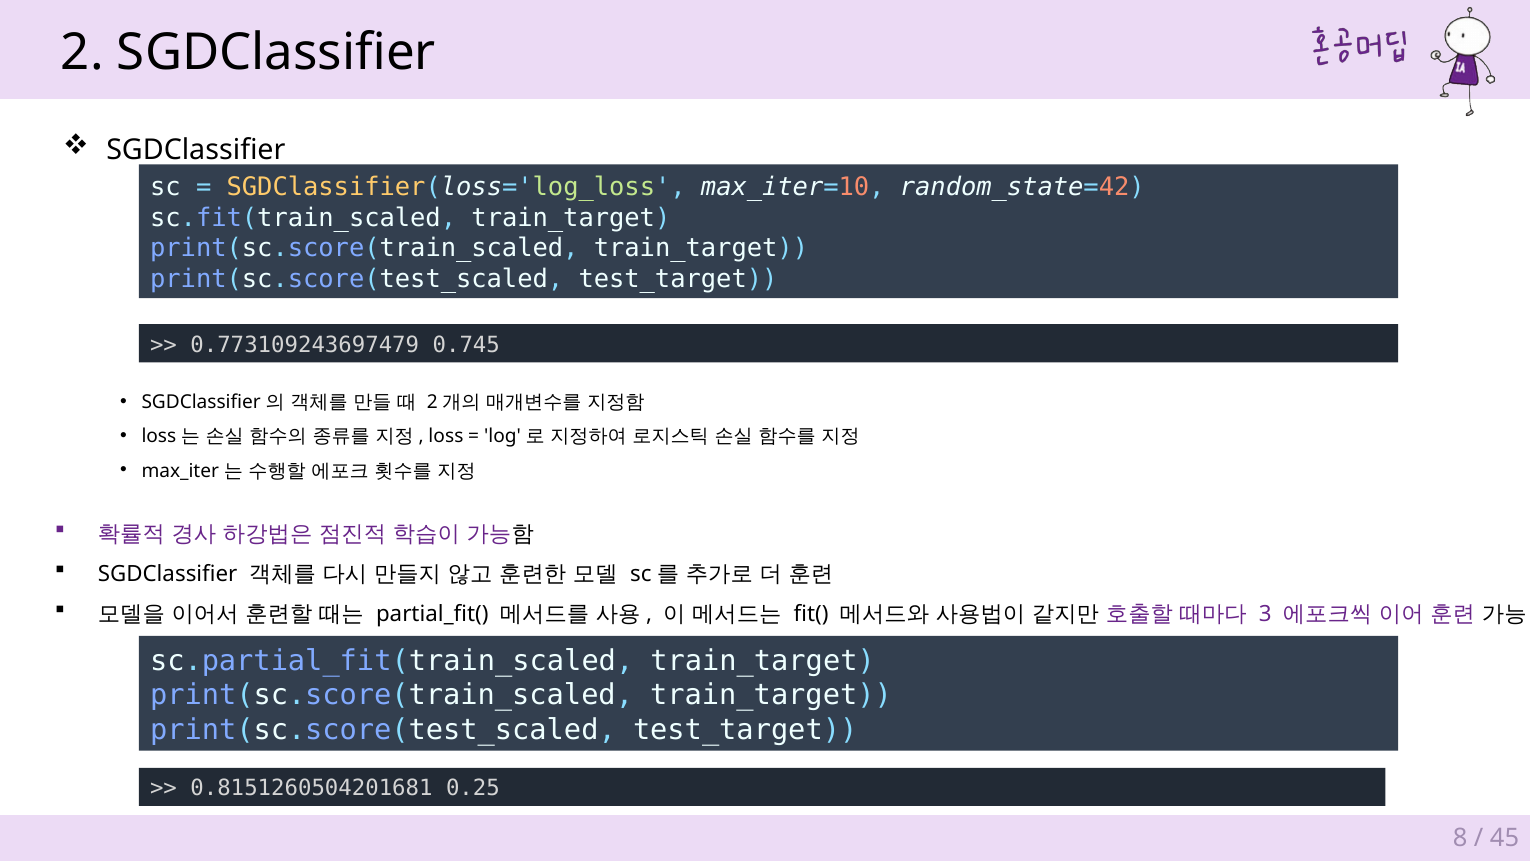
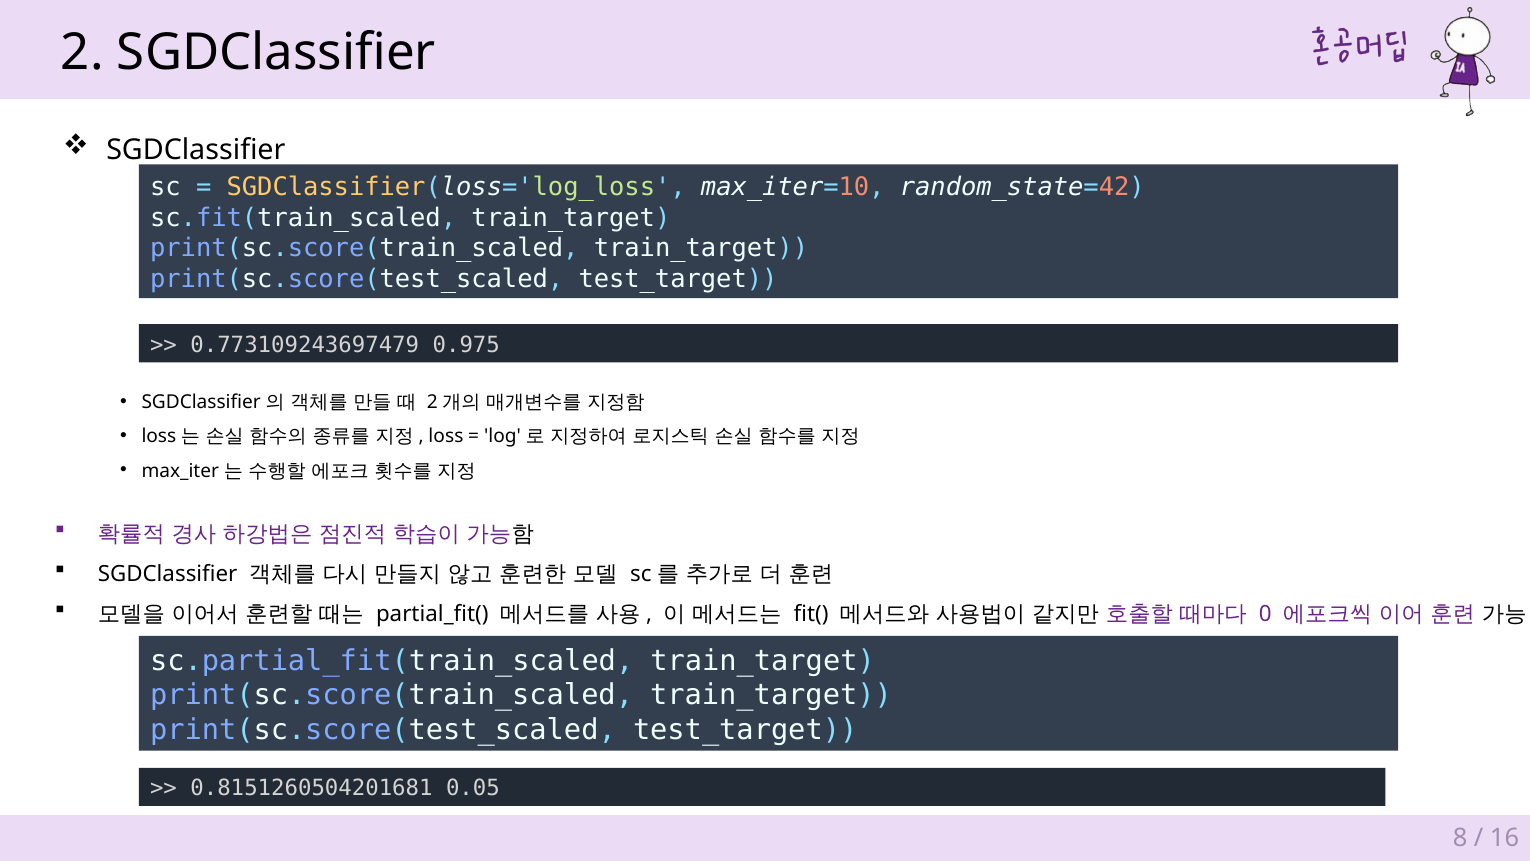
0.745: 0.745 -> 0.975 (466, 345)
3: 3 -> 0 (1265, 614)
0.25: 0.25 -> 0.05 (473, 788)
45: 45 -> 16 (1505, 837)
